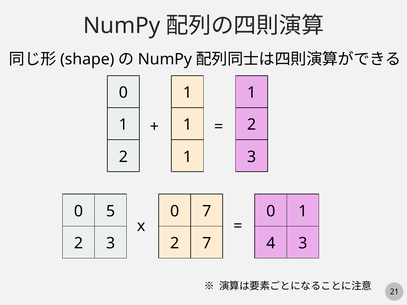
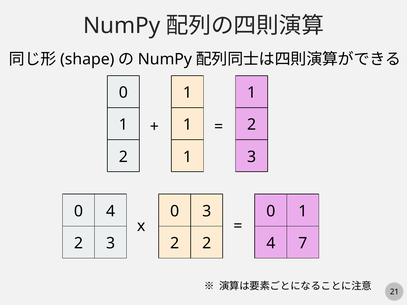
0 5: 5 -> 4 (111, 211)
0 7: 7 -> 3 (207, 211)
2 7: 7 -> 2 (207, 243)
4 3: 3 -> 7 (303, 243)
